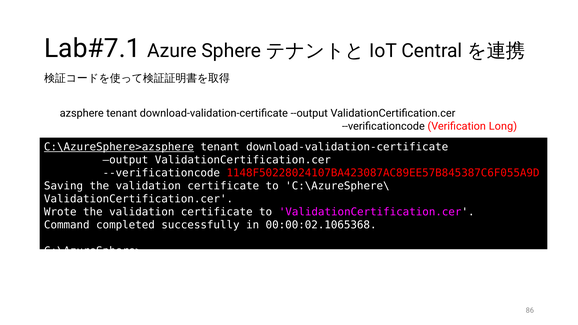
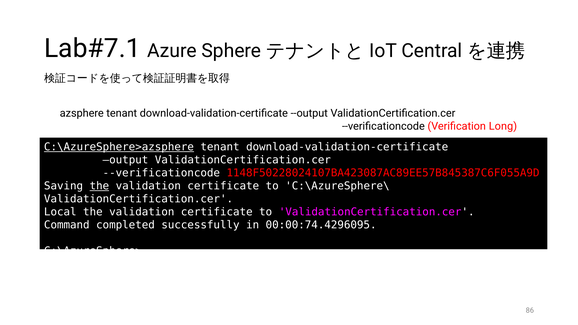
the underline: none -> present (99, 186)
Wrote: Wrote -> Local (60, 212)
00:00:02.1065368: 00:00:02.1065368 -> 00:00:74.4296095 (321, 225)
